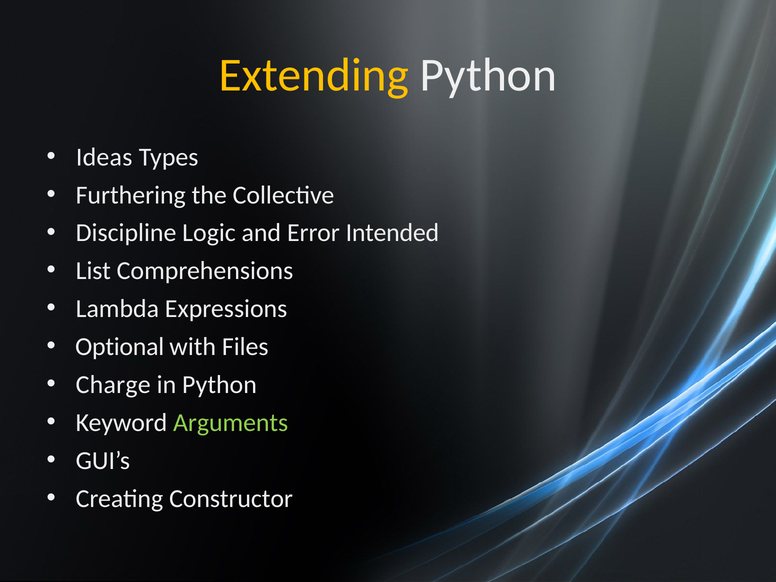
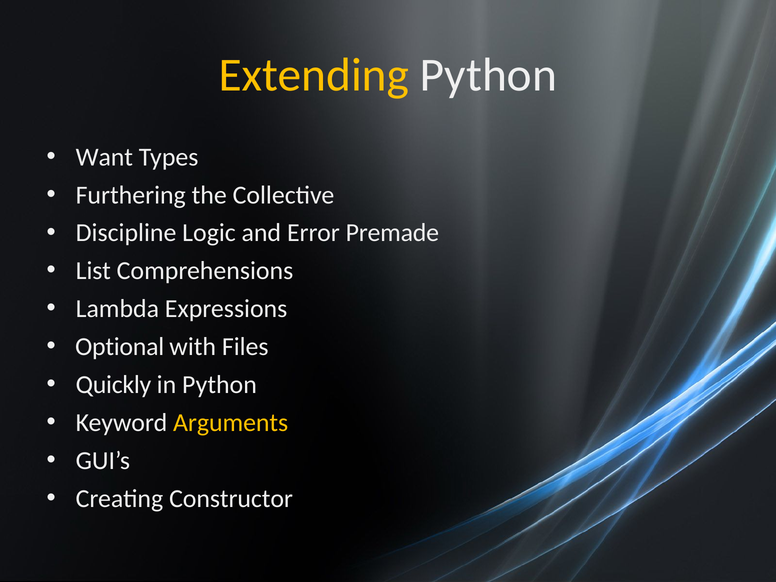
Ideas: Ideas -> Want (104, 157)
Intended: Intended -> Premade (392, 233)
Charge: Charge -> Quickly (113, 385)
Arguments colour: light green -> yellow (231, 423)
